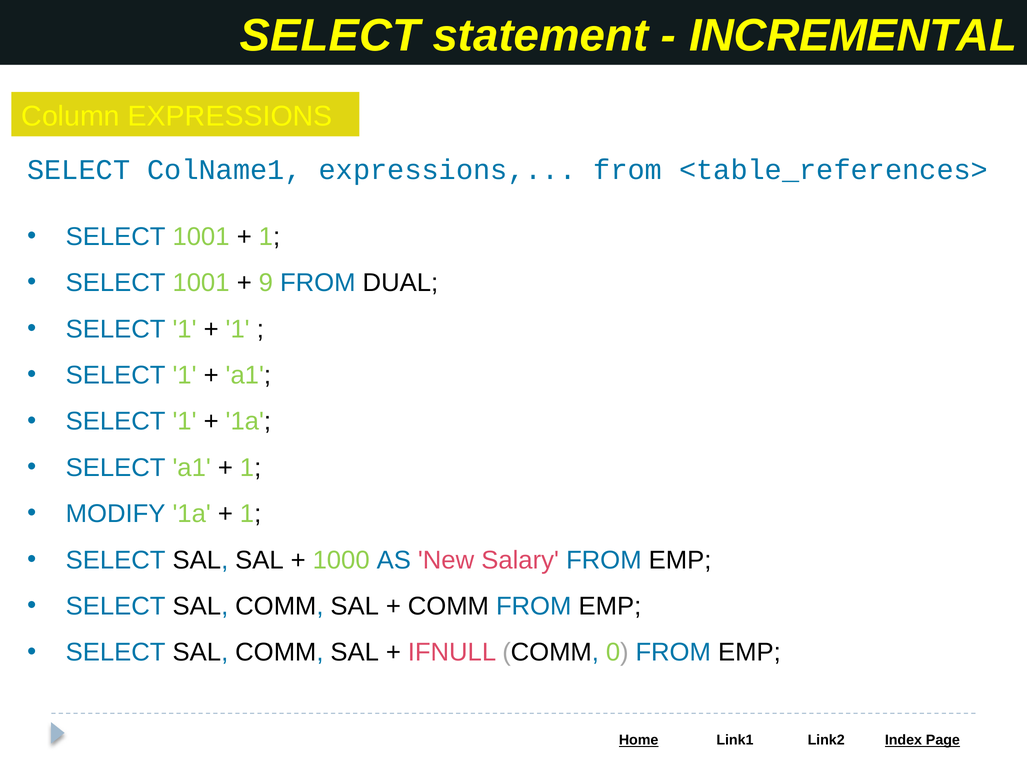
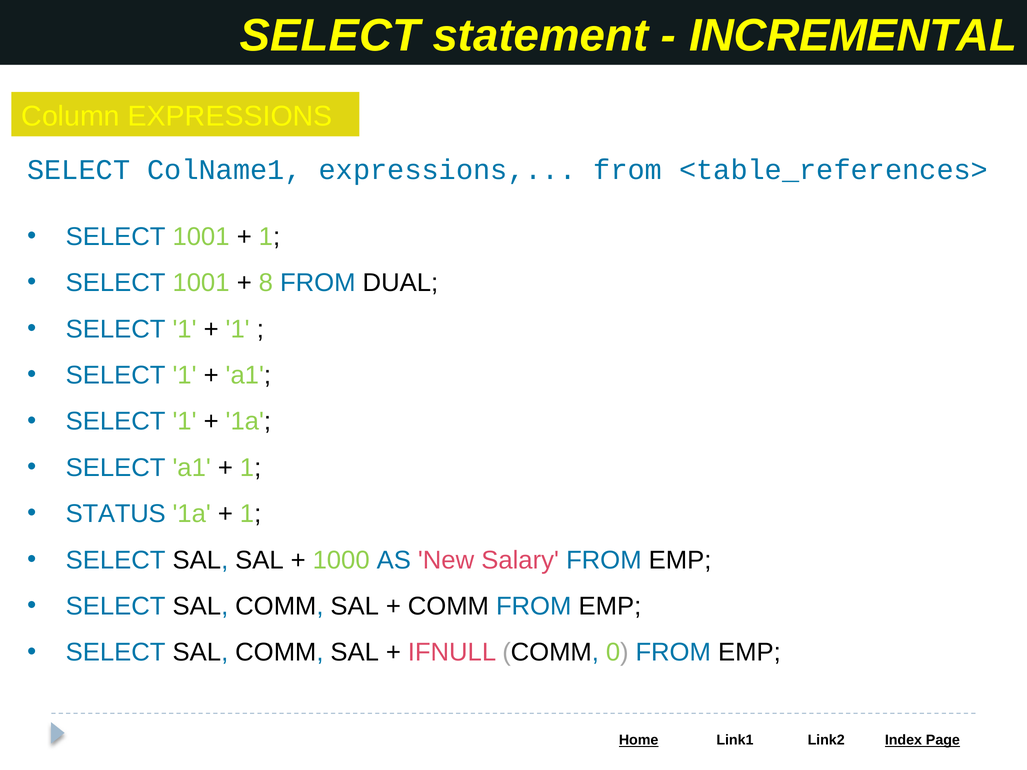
9: 9 -> 8 (266, 283)
MODIFY: MODIFY -> STATUS (116, 514)
